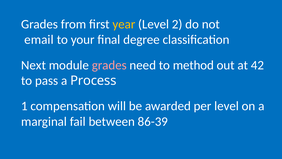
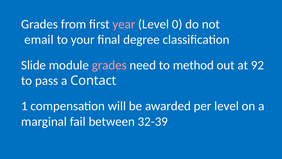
year colour: yellow -> pink (124, 24)
2: 2 -> 0 (177, 24)
Next: Next -> Slide (34, 65)
42: 42 -> 92 (257, 65)
Process: Process -> Contact (93, 80)
86-39: 86-39 -> 32-39 (153, 121)
